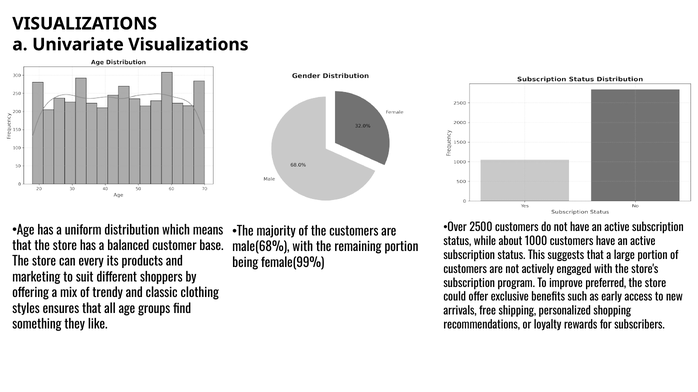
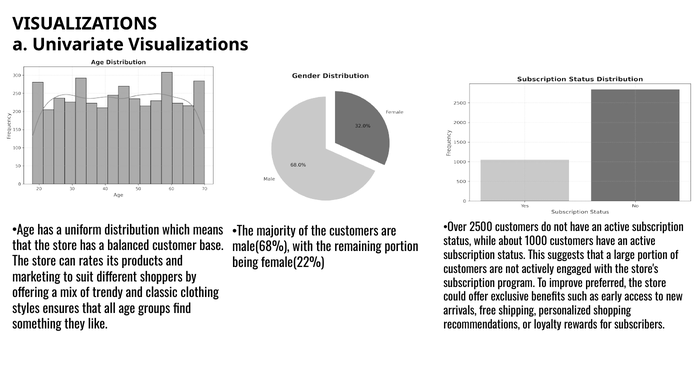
every: every -> rates (91, 262)
female(99%: female(99% -> female(22% (293, 263)
